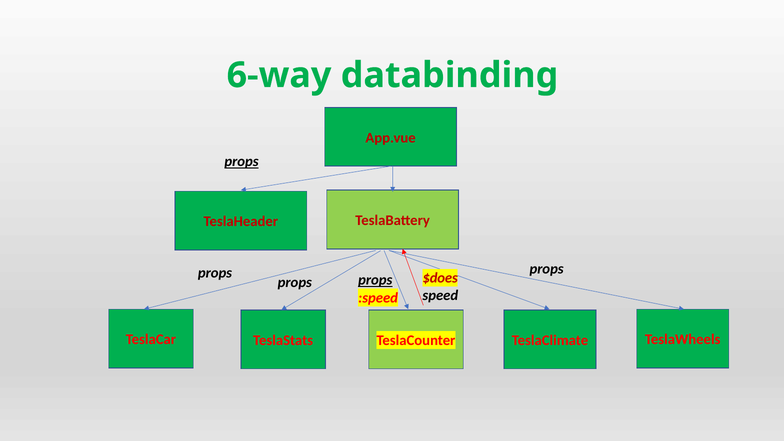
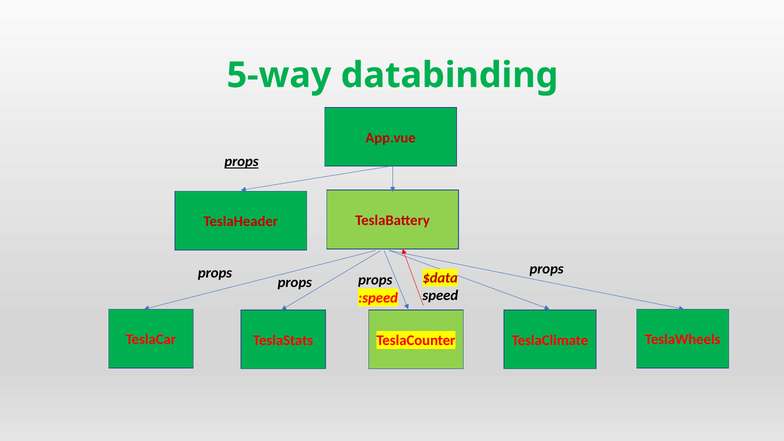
6-way: 6-way -> 5-way (279, 75)
$does: $does -> $data (440, 278)
props underline: present -> none (375, 280)
